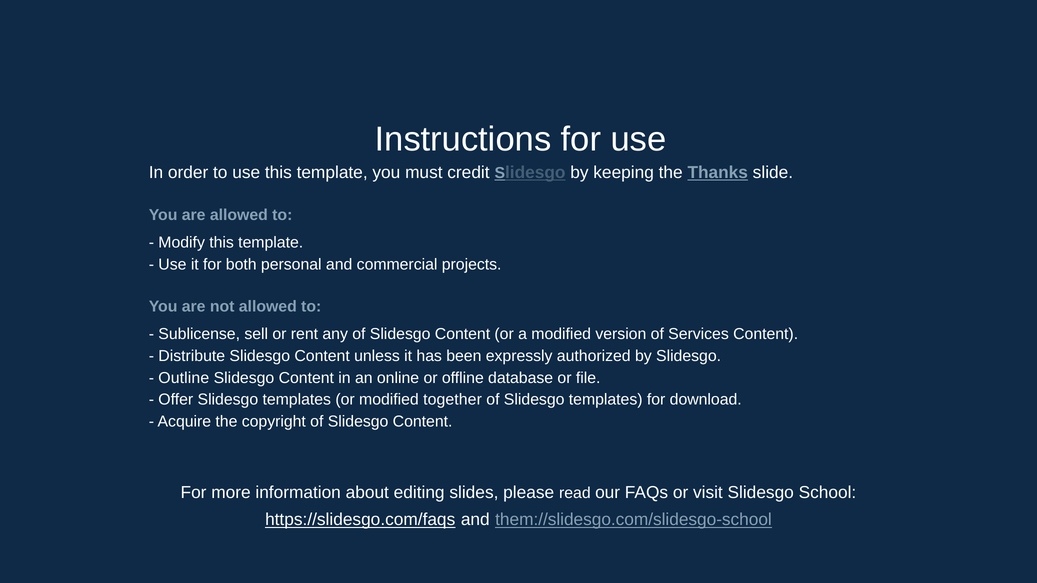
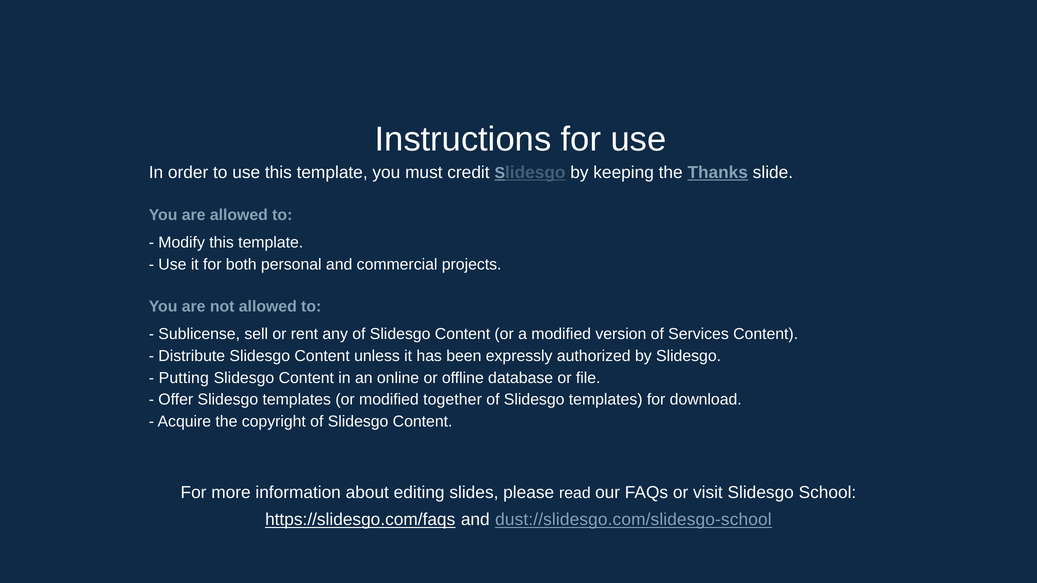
Outline: Outline -> Putting (184, 378)
them://slidesgo.com/slidesgo-school: them://slidesgo.com/slidesgo-school -> dust://slidesgo.com/slidesgo-school (633, 520)
